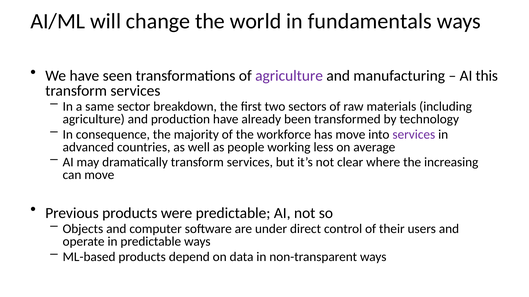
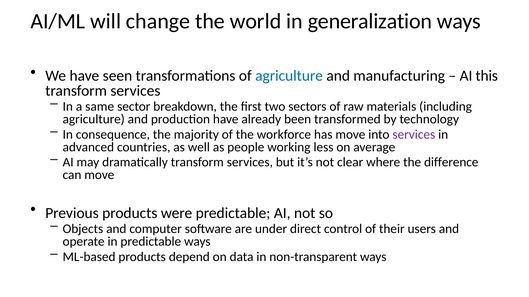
fundamentals: fundamentals -> generalization (370, 21)
agriculture colour: purple -> blue (289, 76)
increasing: increasing -> difference (451, 162)
